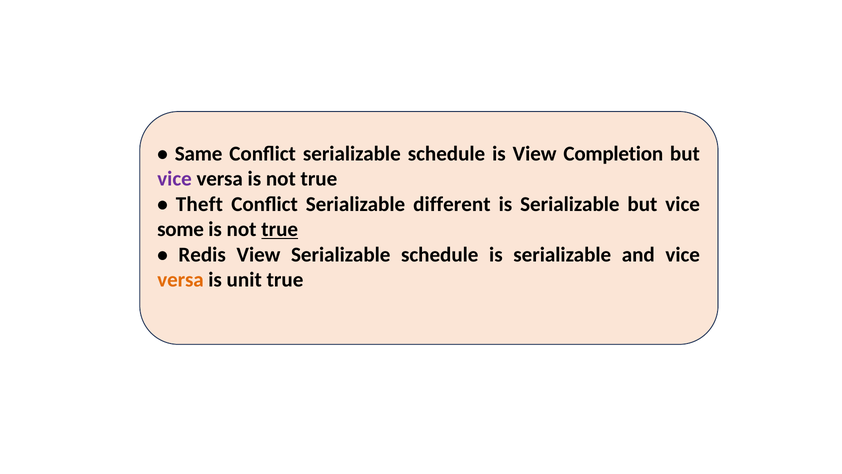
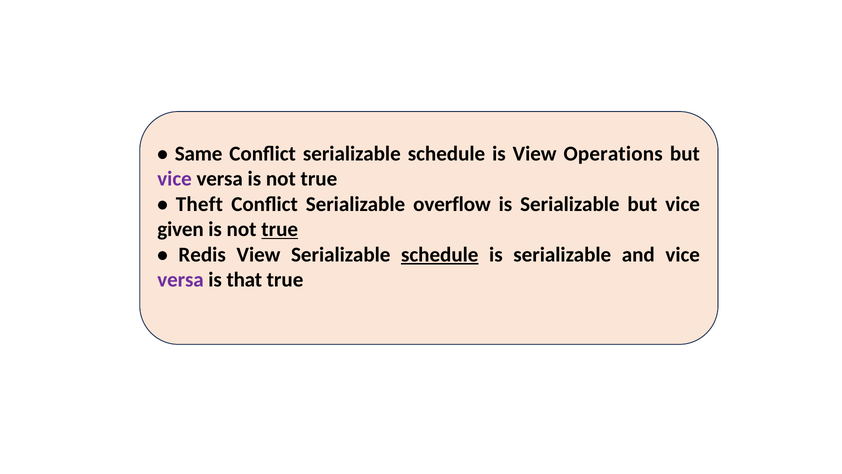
Completion: Completion -> Operations (613, 153)
different: different -> overflow (452, 204)
some: some -> given (181, 229)
schedule underline: none -> present (440, 254)
versa colour: orange -> purple (180, 280)
unit: unit -> that (244, 280)
